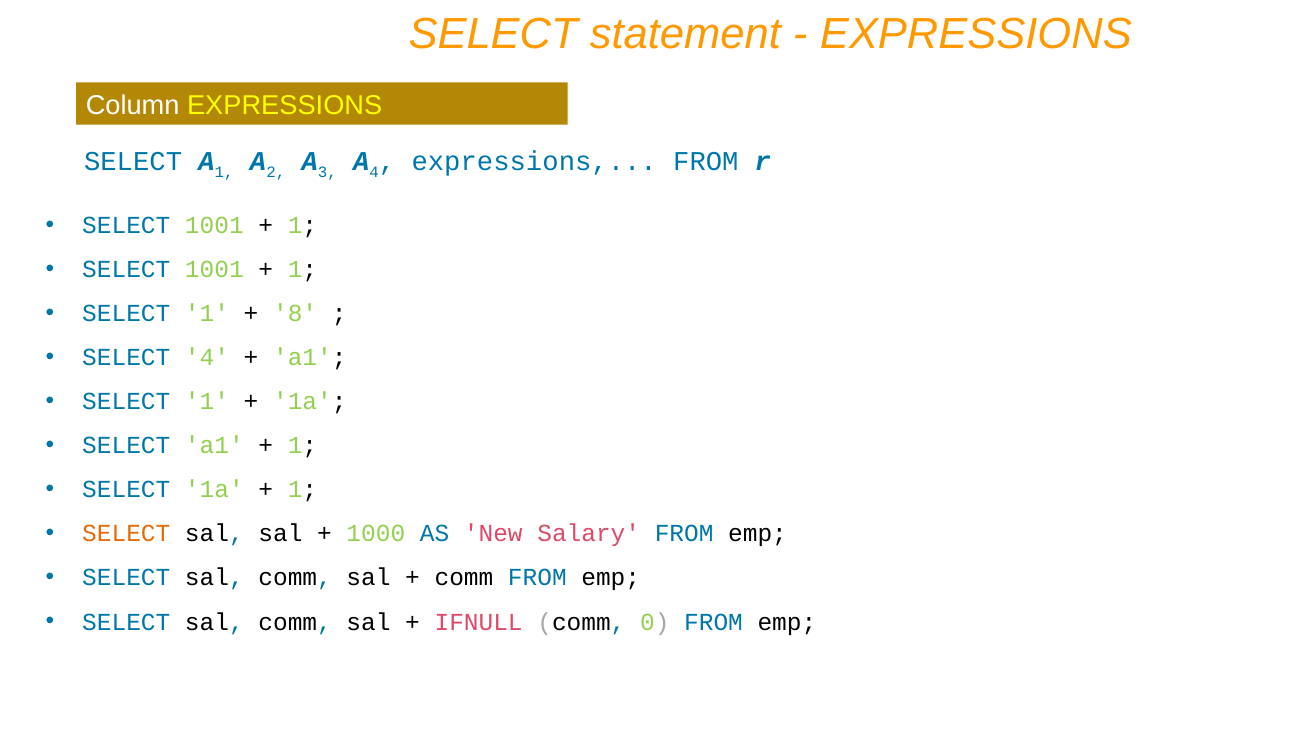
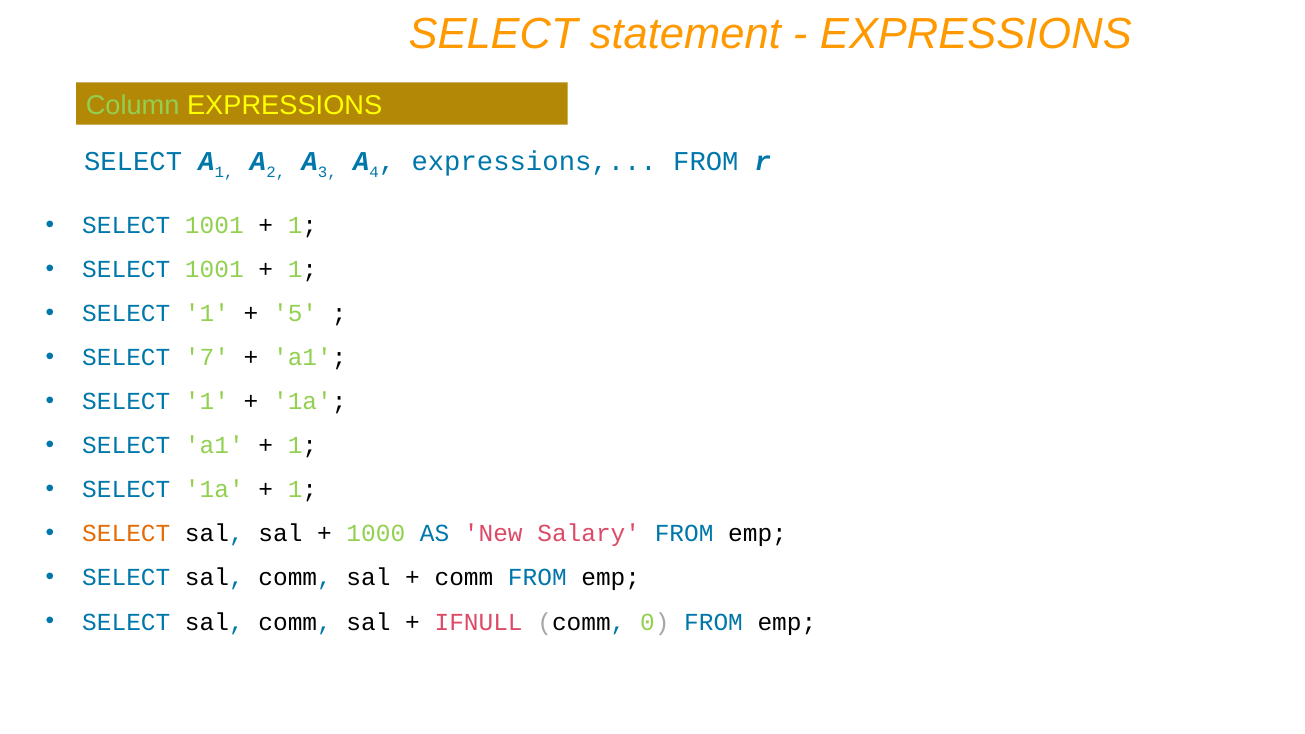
Column colour: white -> light green (133, 105)
8: 8 -> 5 (295, 314)
SELECT 4: 4 -> 7 (207, 358)
